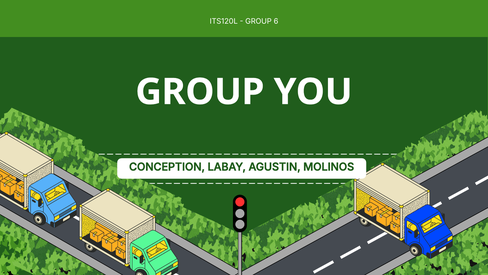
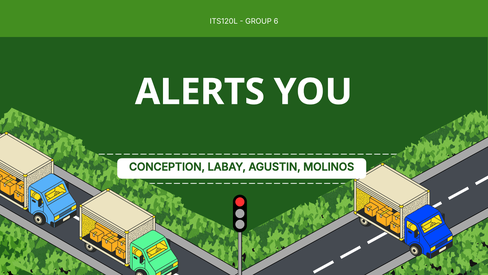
GROUP: GROUP -> ALERTS (200, 92)
